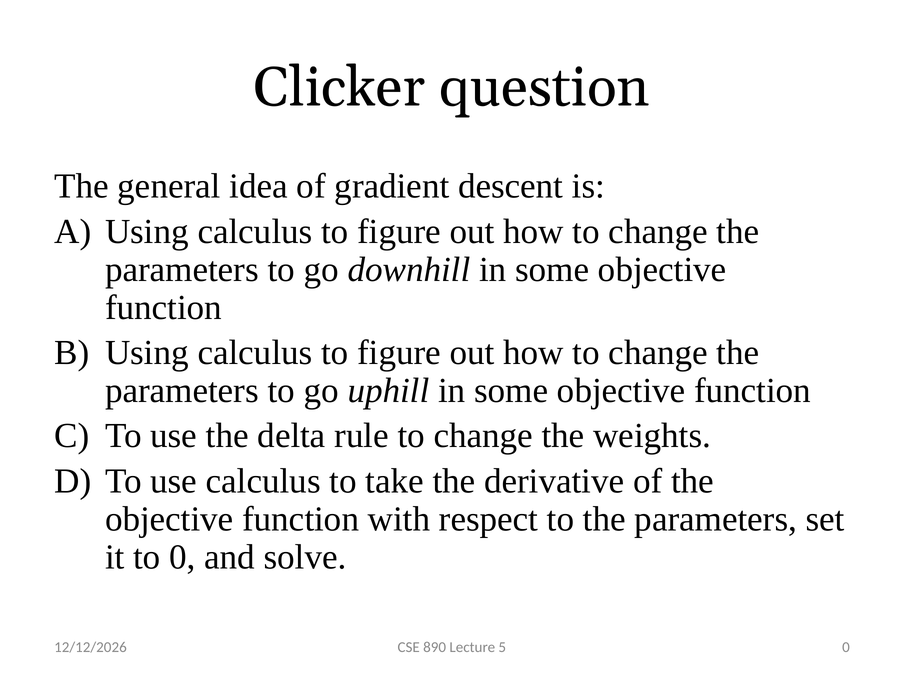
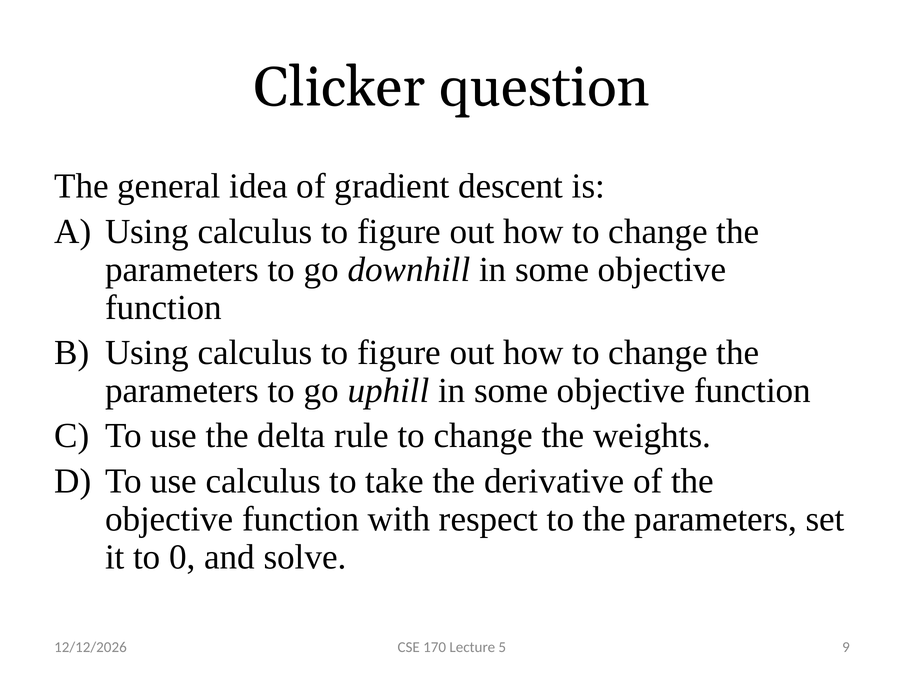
890: 890 -> 170 (435, 647)
5 0: 0 -> 9 (846, 647)
